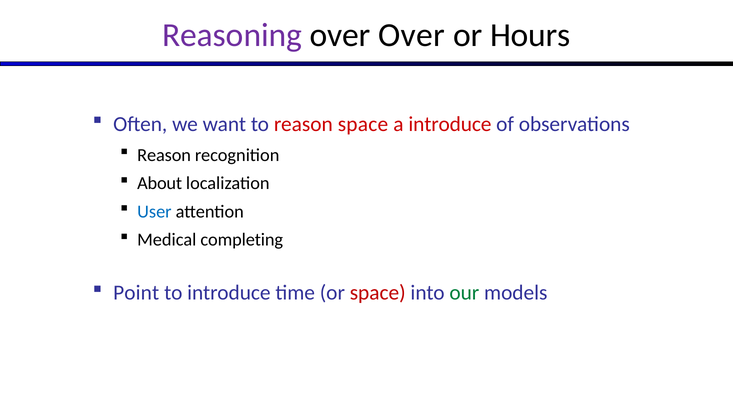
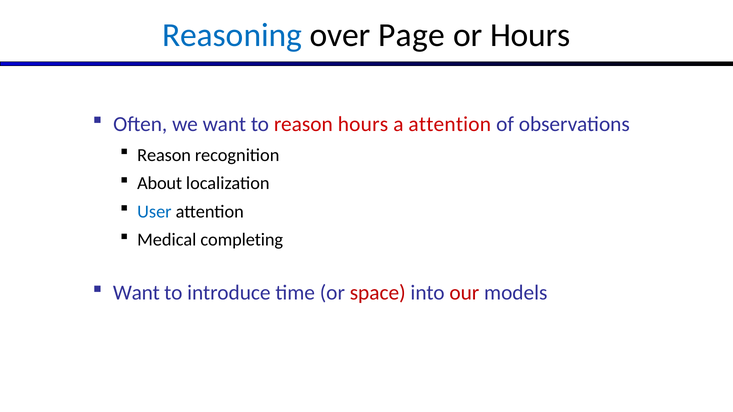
Reasoning colour: purple -> blue (232, 35)
over Over: Over -> Page (412, 35)
reason space: space -> hours (363, 124)
a introduce: introduce -> attention (450, 124)
Point: Point -> Want (136, 293)
our colour: green -> red (464, 293)
